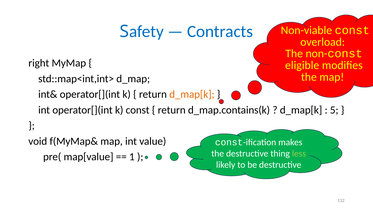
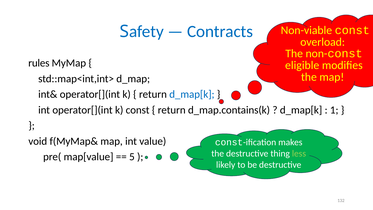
right: right -> rules (39, 63)
d_map[k colour: orange -> blue (192, 94)
5: 5 -> 1 (334, 110)
1: 1 -> 5 (132, 157)
